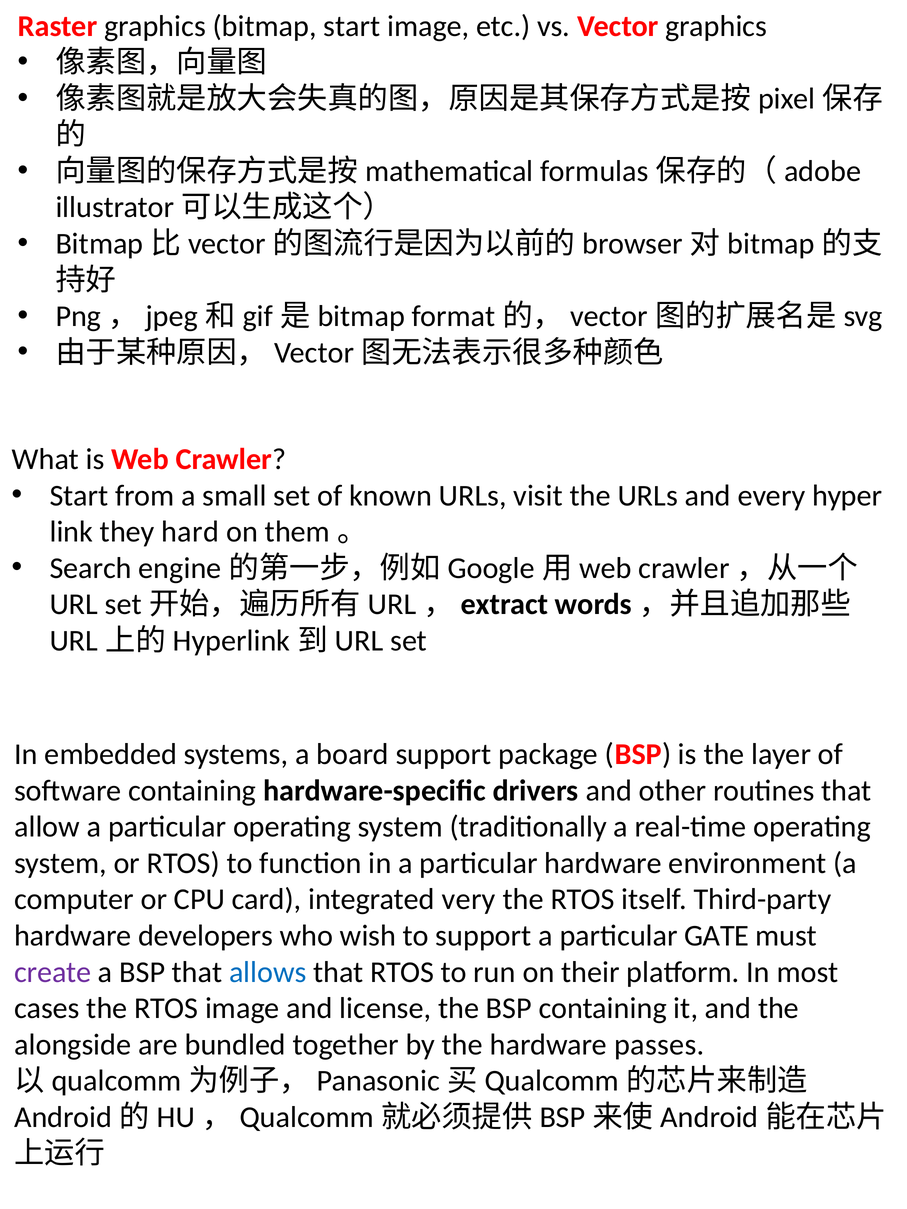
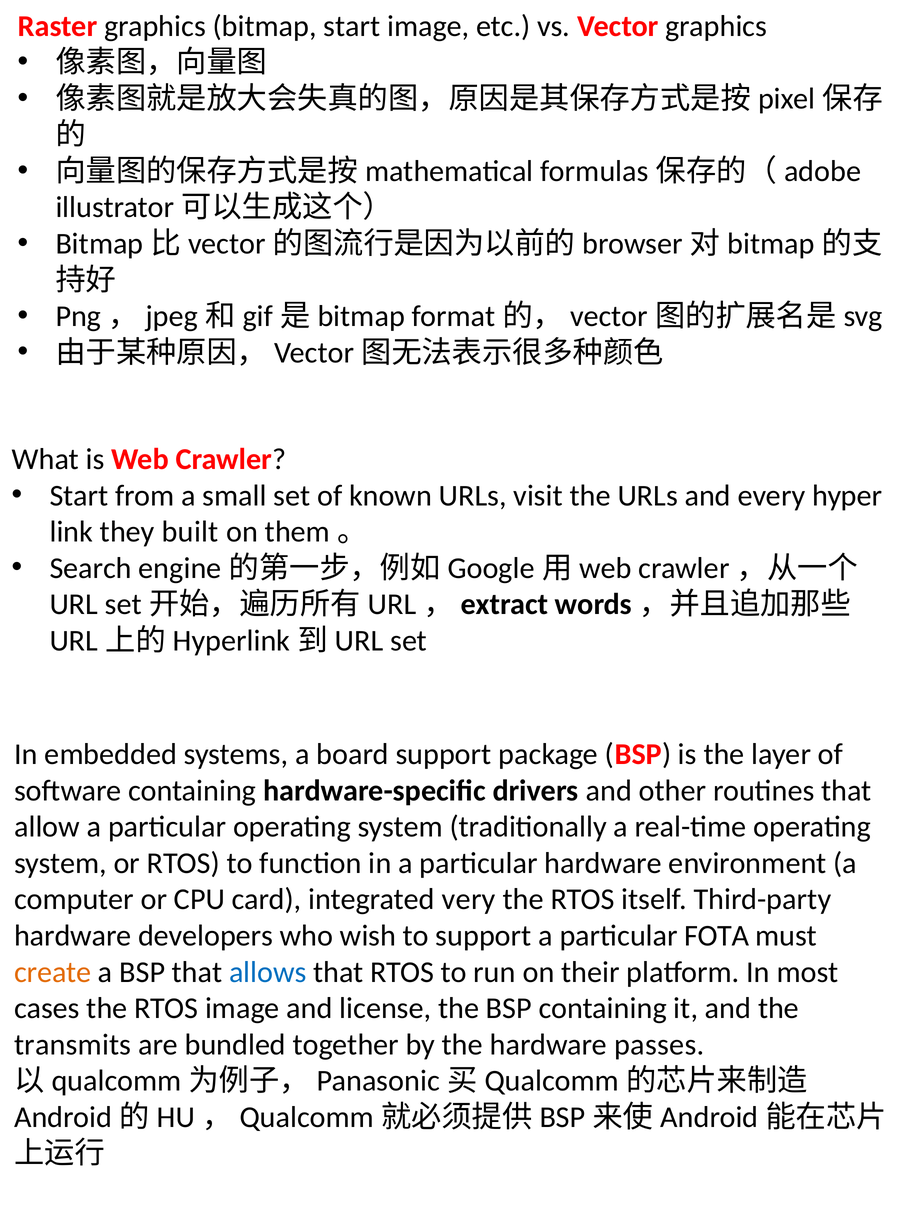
hard: hard -> built (190, 532)
GATE: GATE -> FOTA (717, 936)
create colour: purple -> orange (53, 972)
alongside: alongside -> transmits (73, 1045)
